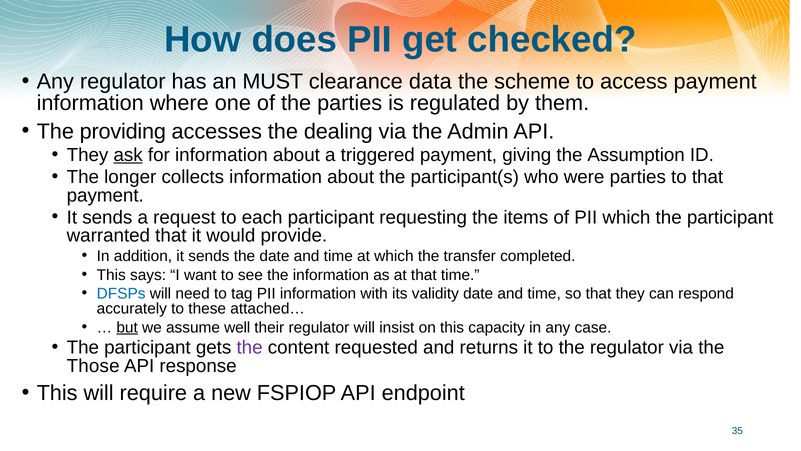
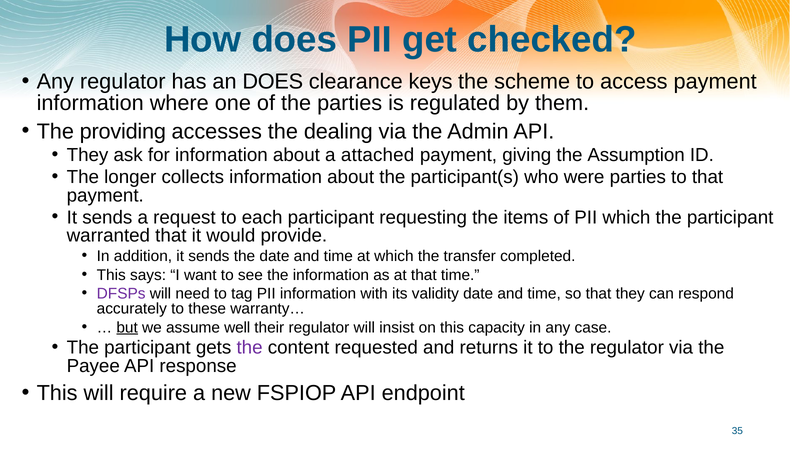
an MUST: MUST -> DOES (273, 82)
data: data -> keys (431, 82)
ask underline: present -> none (128, 155)
triggered: triggered -> attached (378, 155)
DFSPs colour: blue -> purple (121, 293)
attached…: attached… -> warranty… (268, 308)
Those: Those -> Payee (93, 366)
